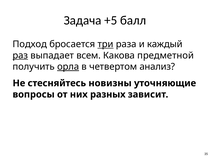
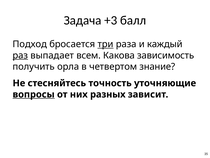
+5: +5 -> +3 (111, 20)
предметной: предметной -> зависимость (166, 55)
орла underline: present -> none (68, 66)
анализ: анализ -> знание (157, 66)
новизны: новизны -> точность (110, 83)
вопросы underline: none -> present (34, 94)
